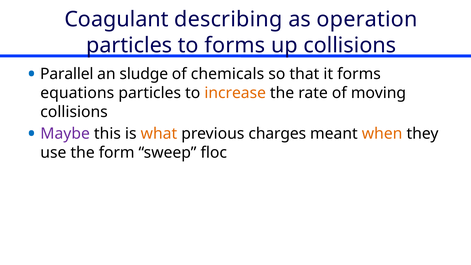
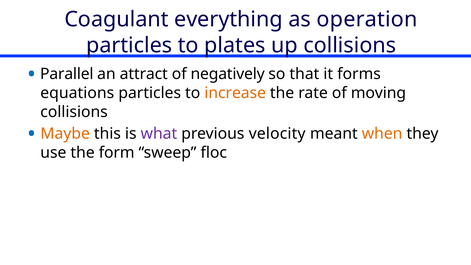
describing: describing -> everything (228, 19)
to forms: forms -> plates (235, 45)
sludge: sludge -> attract (144, 74)
chemicals: chemicals -> negatively (228, 74)
Maybe colour: purple -> orange (65, 134)
what colour: orange -> purple (159, 134)
charges: charges -> velocity (277, 134)
